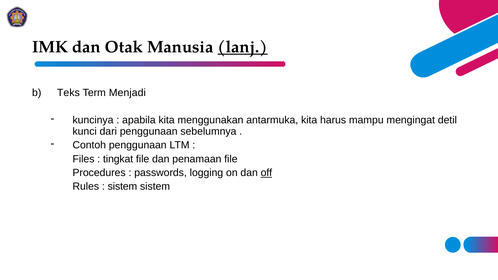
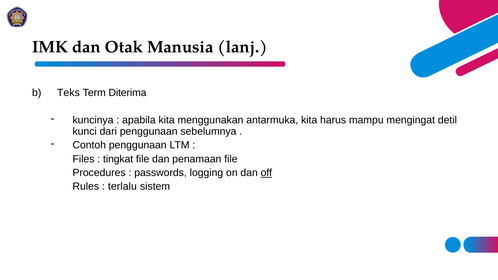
lanj underline: present -> none (243, 47)
Menjadi: Menjadi -> Diterima (127, 93)
sistem: sistem -> terlalu (122, 187)
